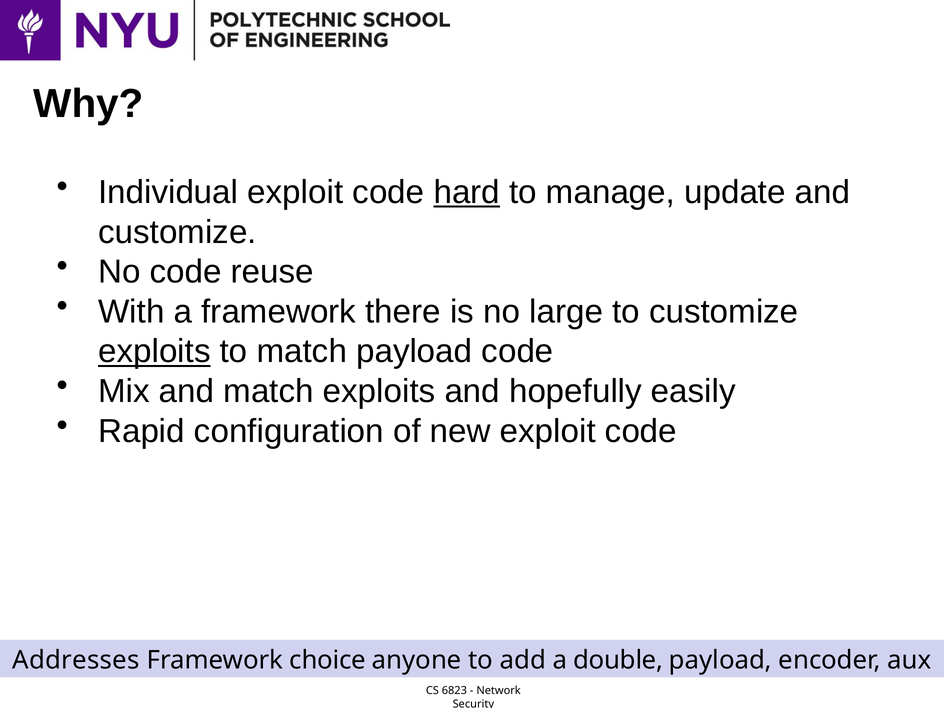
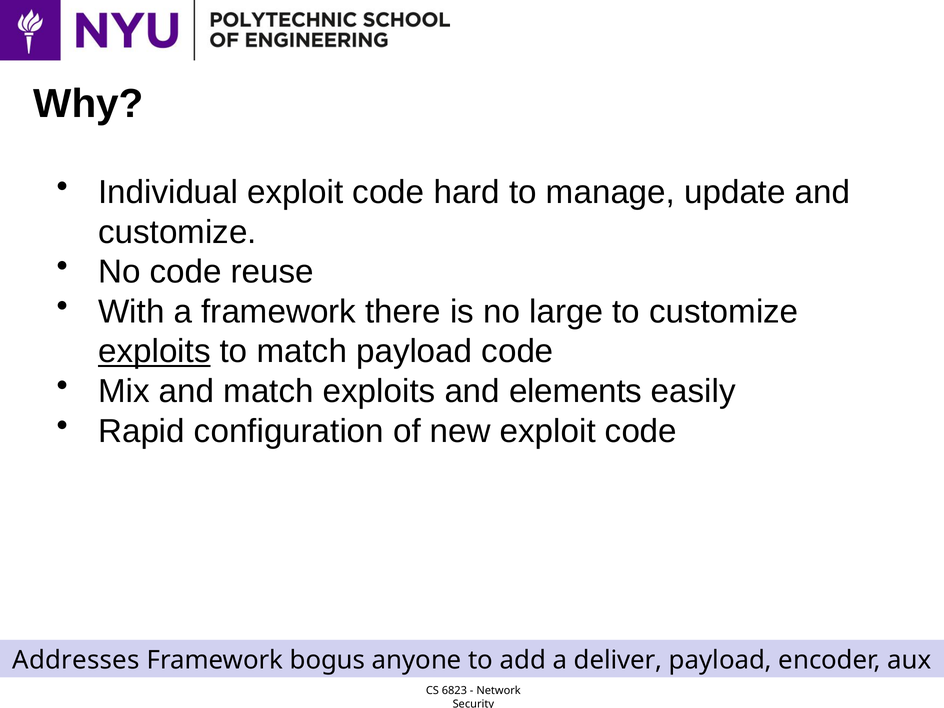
hard underline: present -> none (467, 192)
hopefully: hopefully -> elements (576, 391)
choice: choice -> bogus (328, 660)
double: double -> deliver (618, 660)
